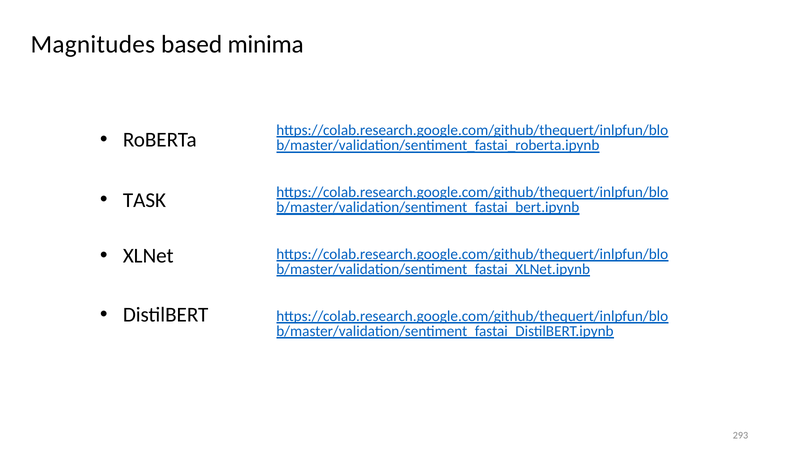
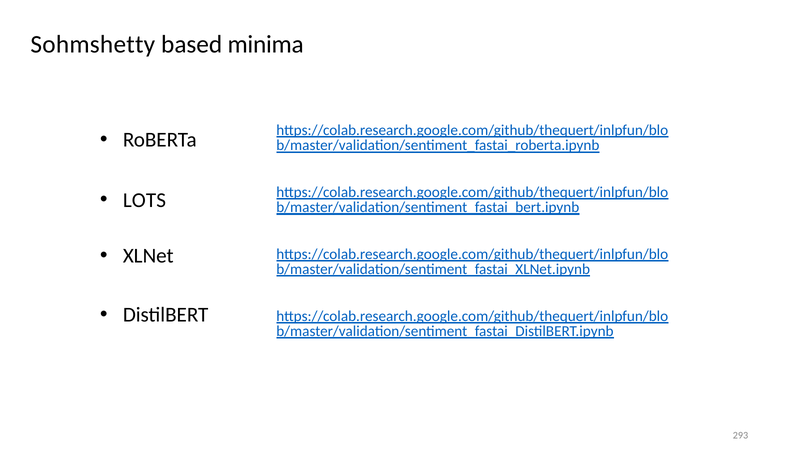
Magnitudes: Magnitudes -> Sohmshetty (93, 44)
TASK: TASK -> LOTS (144, 200)
